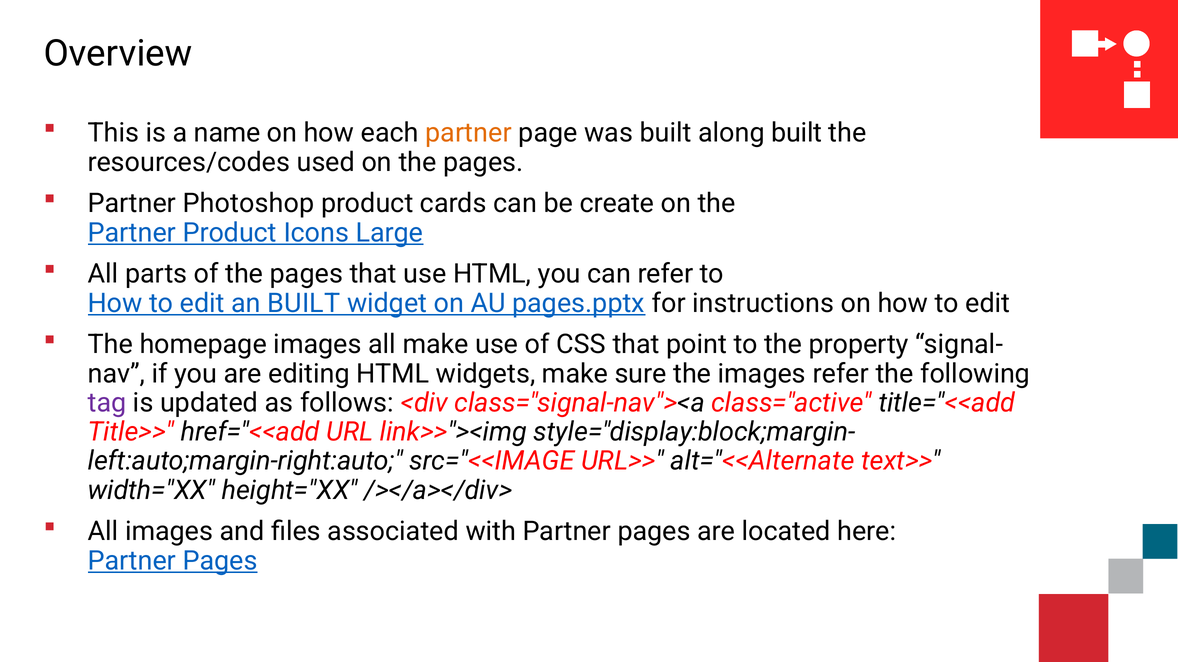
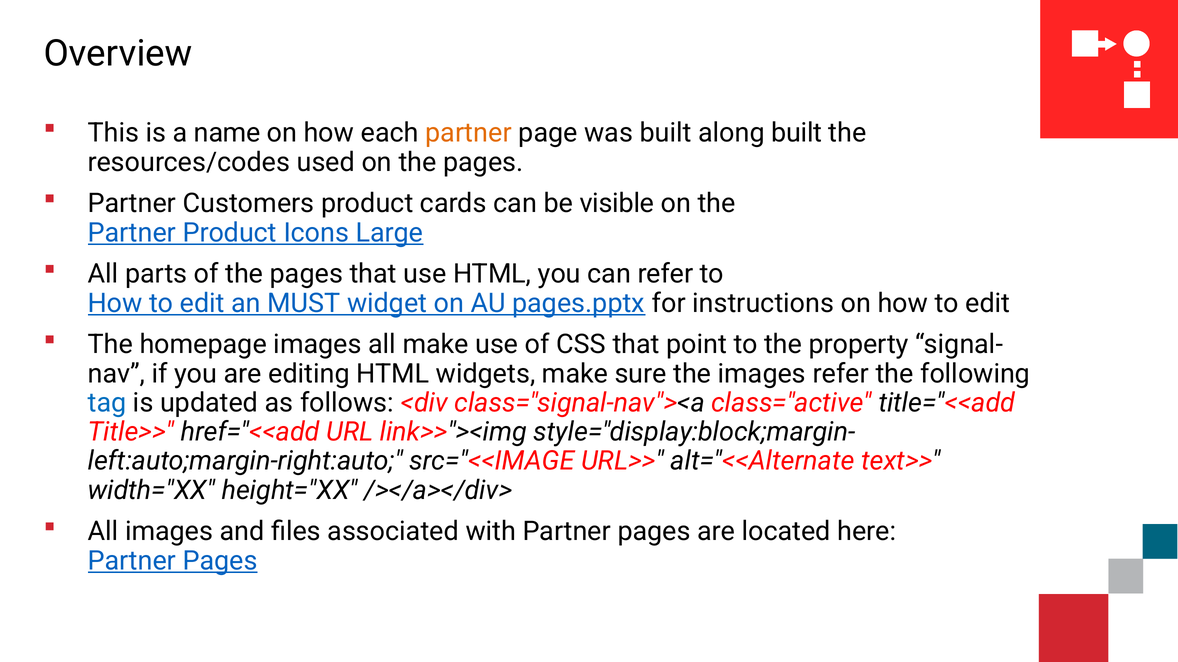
Photoshop: Photoshop -> Customers (249, 204)
create: create -> visible (617, 204)
an BUILT: BUILT -> MUST (304, 303)
tag colour: purple -> blue (107, 403)
